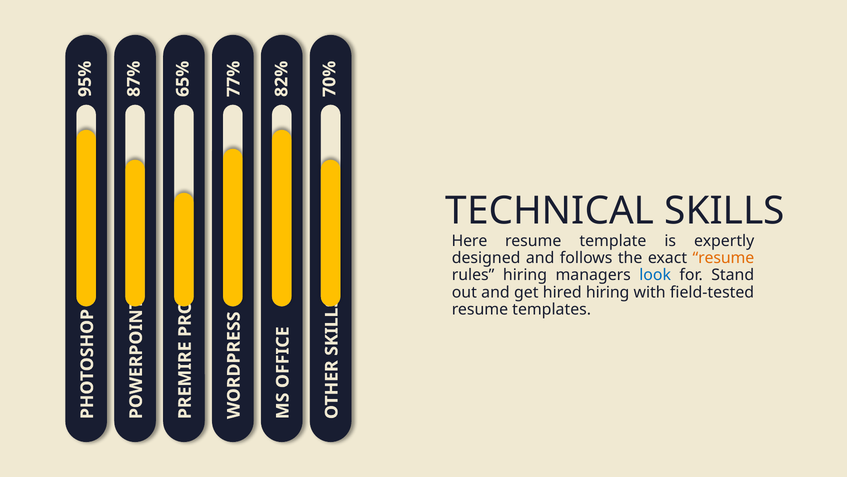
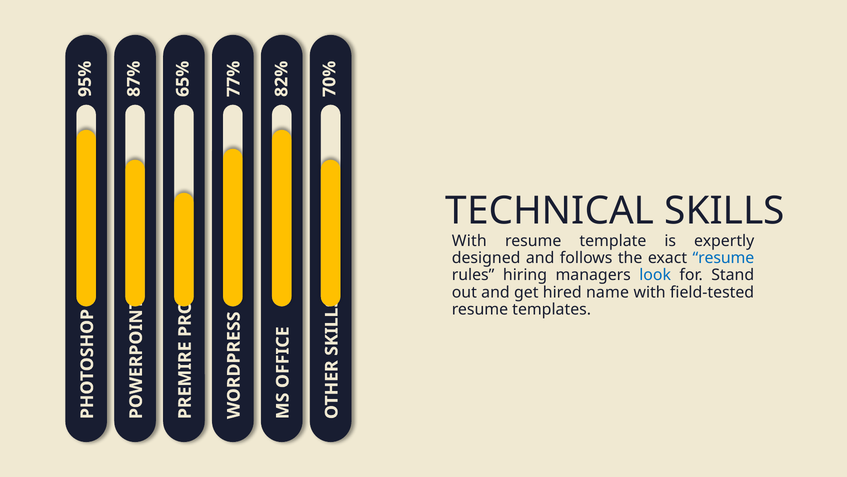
Here: Here -> With (469, 241)
resume colour: orange -> blue (723, 258)
hired hiring: hiring -> name (608, 292)
